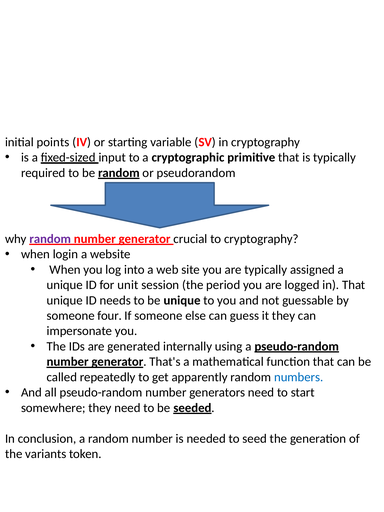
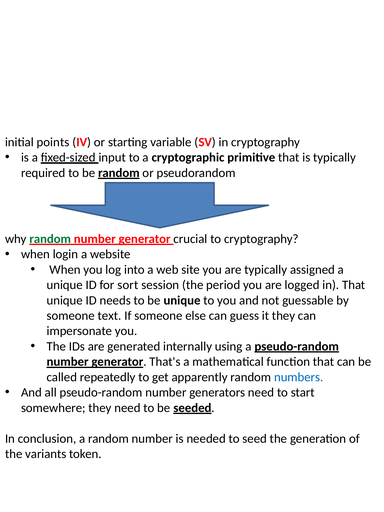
random colour: purple -> green (50, 239)
unit: unit -> sort (128, 285)
four: four -> text (110, 316)
